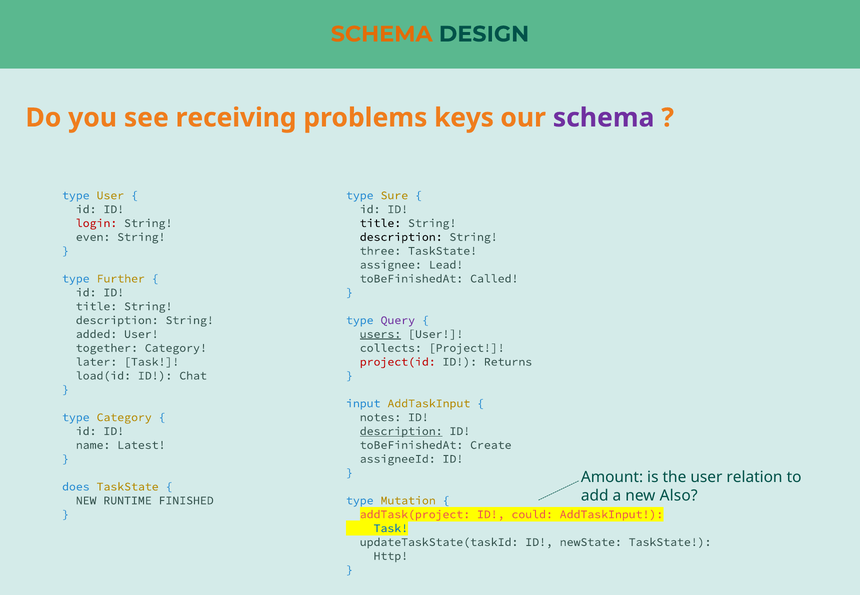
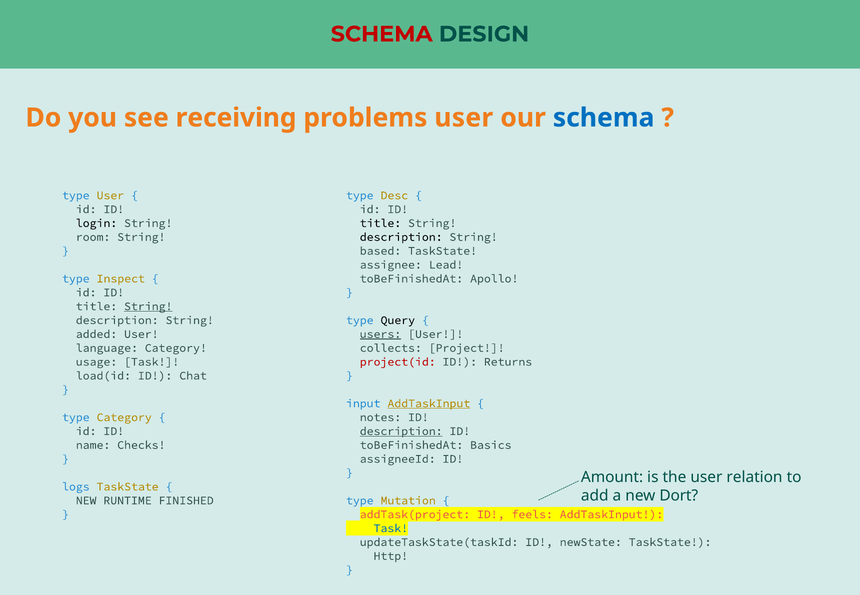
SCHEMA colour: orange -> red (382, 34)
problems keys: keys -> user (464, 118)
schema colour: purple -> blue (604, 118)
Sure: Sure -> Desc (394, 196)
login colour: red -> black (97, 223)
even: even -> room (93, 237)
three: three -> based (381, 251)
Further: Further -> Inspect (121, 279)
Called: Called -> Apollo (494, 279)
String underline: none -> present (148, 307)
Query colour: purple -> black (398, 320)
together: together -> language (107, 348)
later: later -> usage (97, 362)
AddTaskInput underline: none -> present (429, 404)
Latest: Latest -> Checks (141, 445)
Create: Create -> Basics (491, 445)
does: does -> logs (76, 487)
Also: Also -> Dort (679, 496)
could: could -> feels (532, 515)
